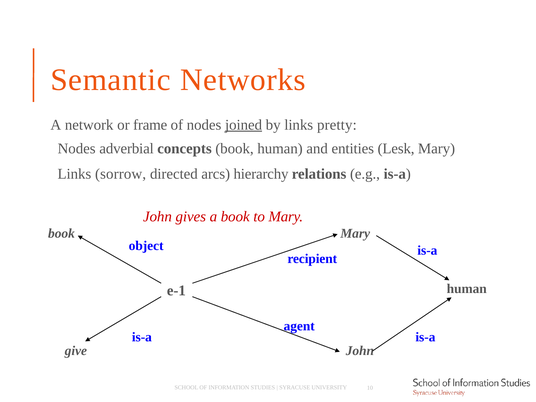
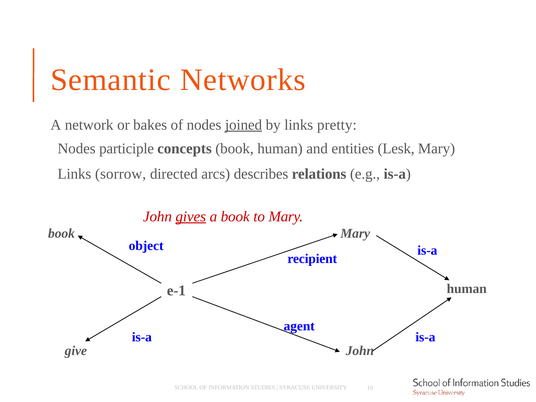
frame: frame -> bakes (150, 125)
adverbial: adverbial -> participle (127, 149)
hierarchy: hierarchy -> describes (261, 174)
gives underline: none -> present (191, 216)
